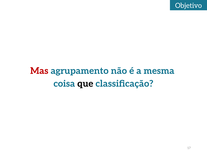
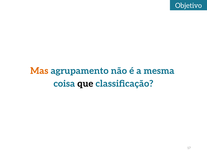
Mas colour: red -> orange (39, 71)
